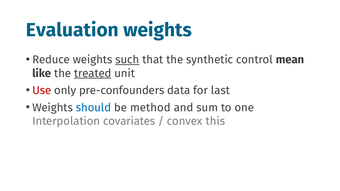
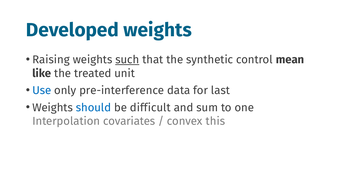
Evaluation: Evaluation -> Developed (72, 30)
Reduce: Reduce -> Raising (51, 60)
treated underline: present -> none (93, 73)
Use colour: red -> blue (42, 91)
pre-confounders: pre-confounders -> pre-interference (122, 91)
method: method -> difficult (150, 108)
